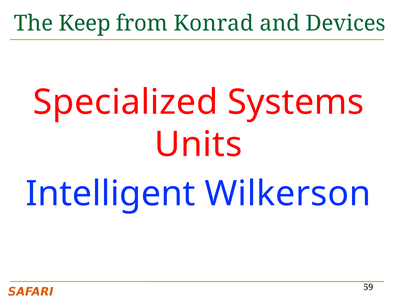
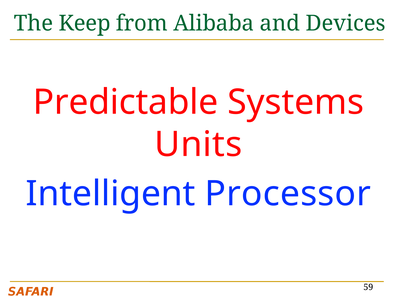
Konrad: Konrad -> Alibaba (214, 23)
Specialized: Specialized -> Predictable (126, 103)
Wilkerson: Wilkerson -> Processor (288, 194)
